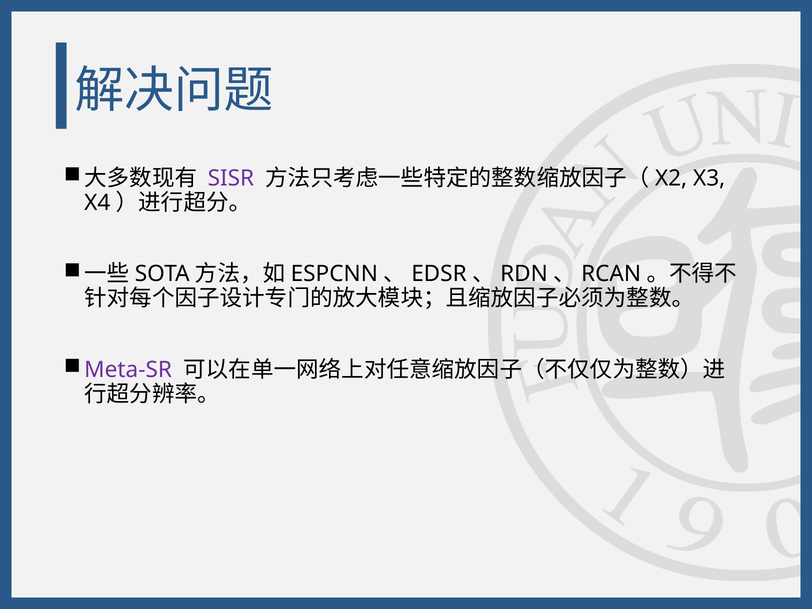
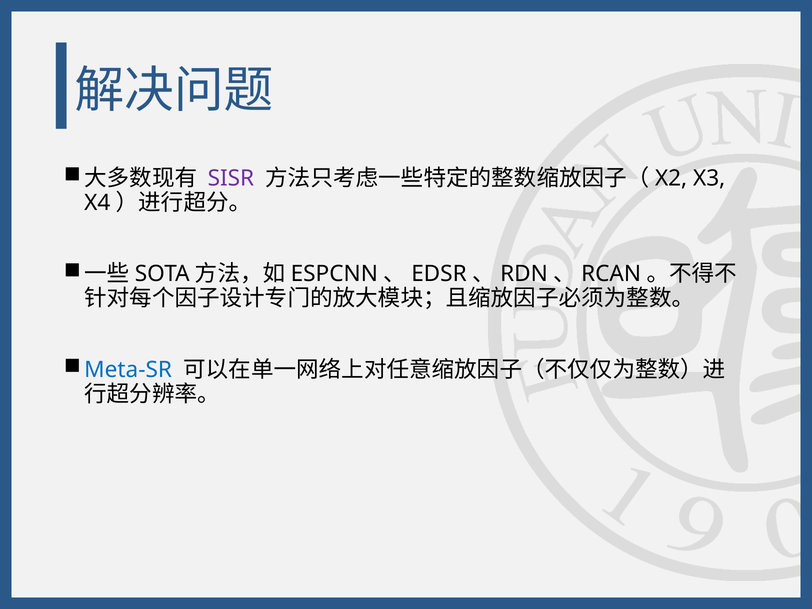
Meta-SR colour: purple -> blue (128, 370)
